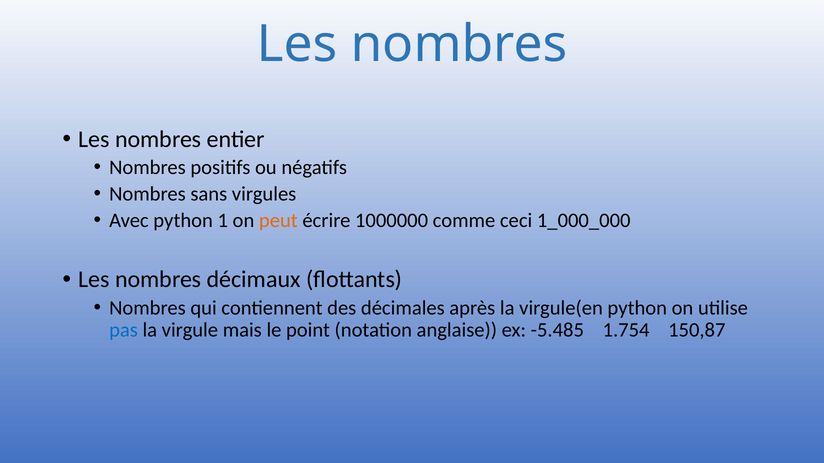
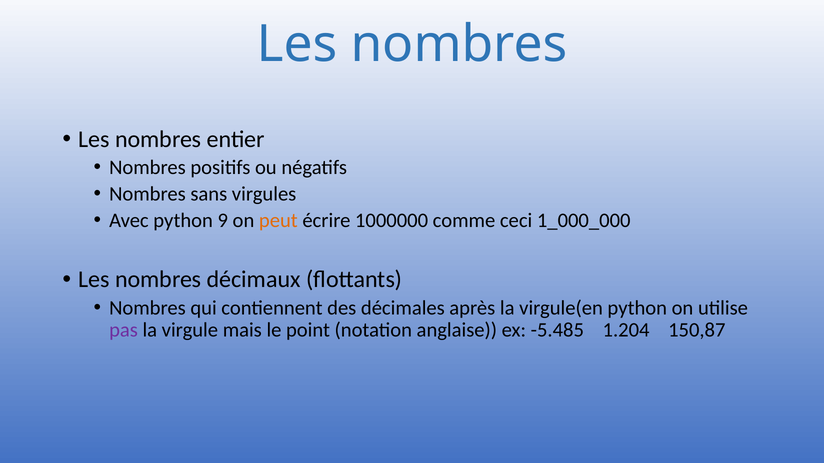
1: 1 -> 9 (223, 221)
pas colour: blue -> purple (123, 330)
1.754: 1.754 -> 1.204 (626, 330)
